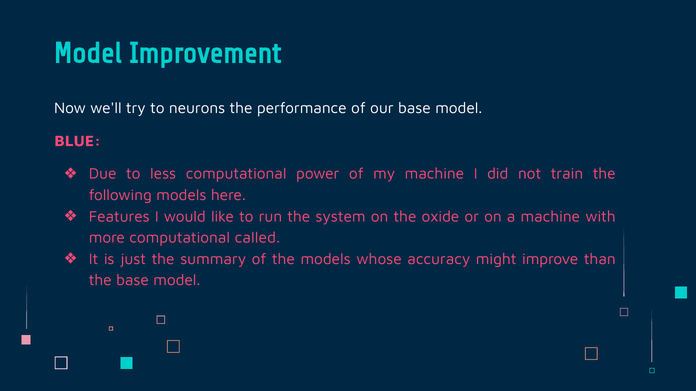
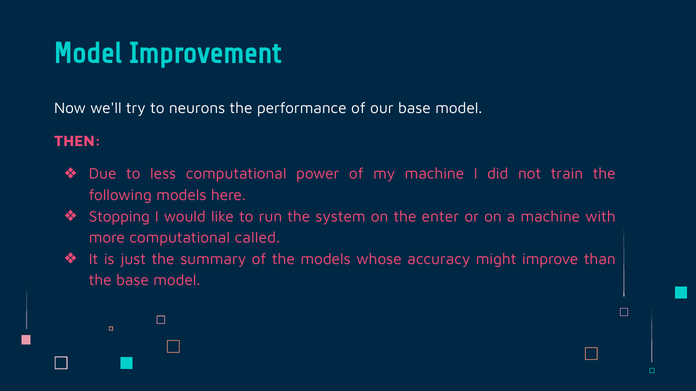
BLUE: BLUE -> THEN (78, 141)
Features: Features -> Stopping (119, 217)
oxide: oxide -> enter (440, 217)
